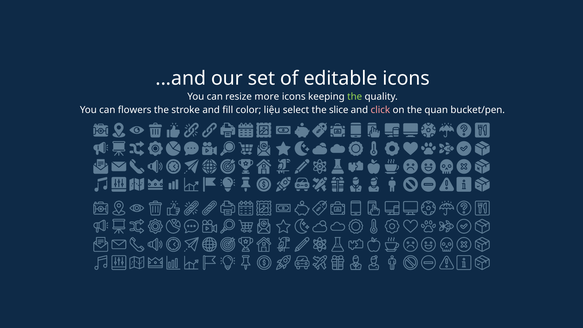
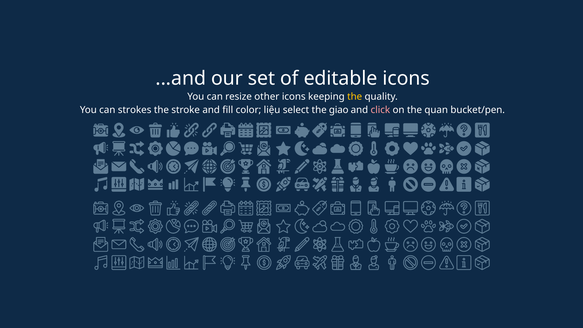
more: more -> other (267, 96)
the colour: light green -> yellow (355, 96)
flowers: flowers -> strokes (135, 110)
slice: slice -> giao (339, 110)
